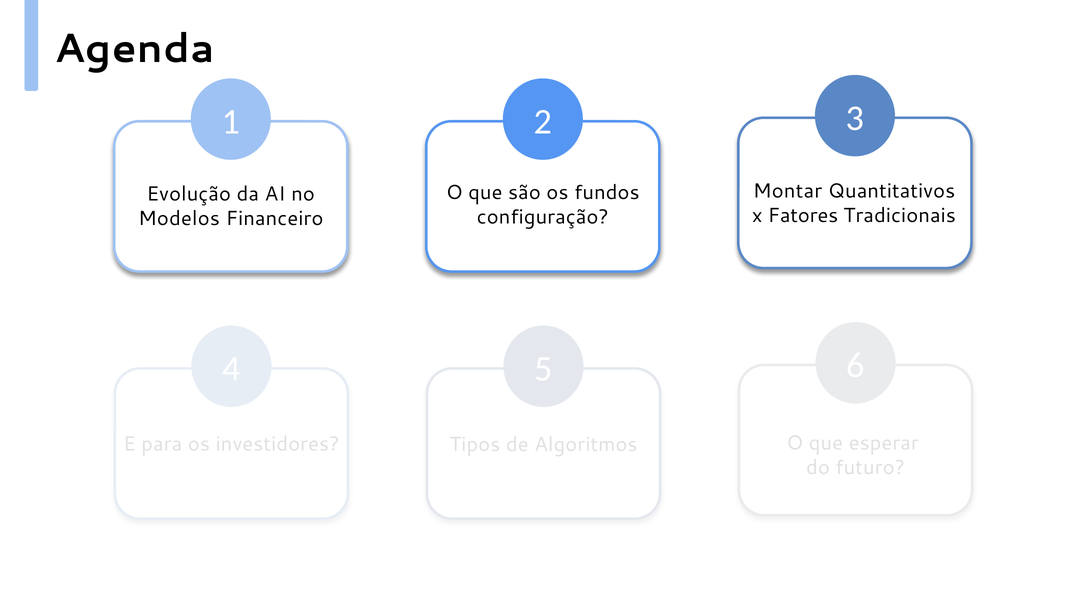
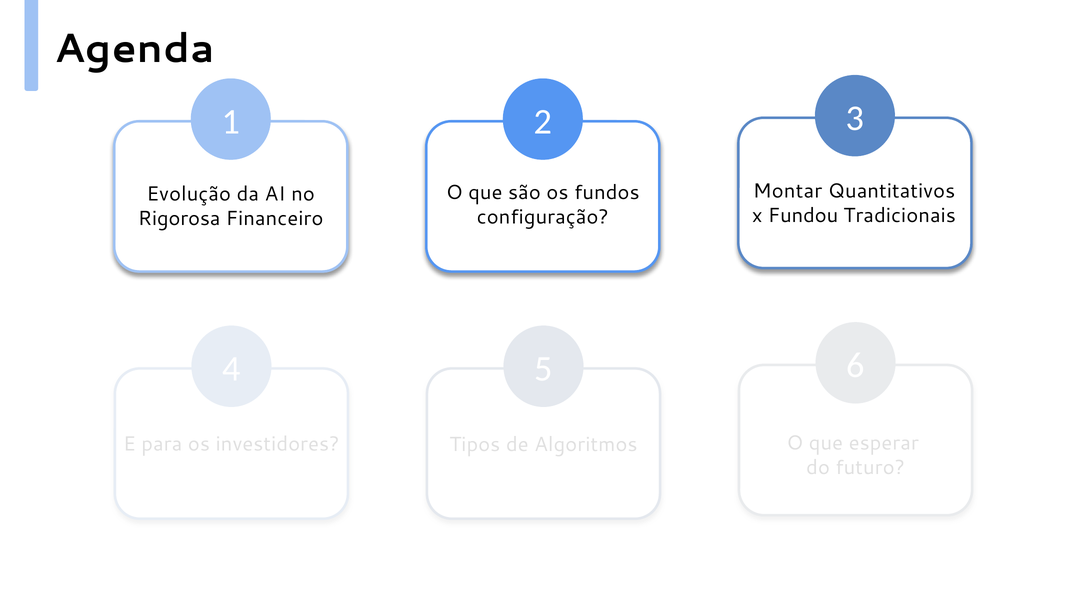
Fatores: Fatores -> Fundou (803, 215)
Modelos: Modelos -> Rigorosa (179, 219)
